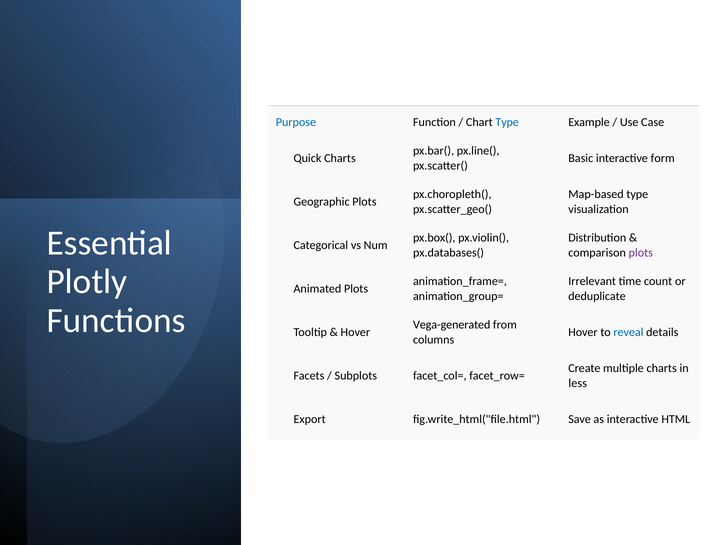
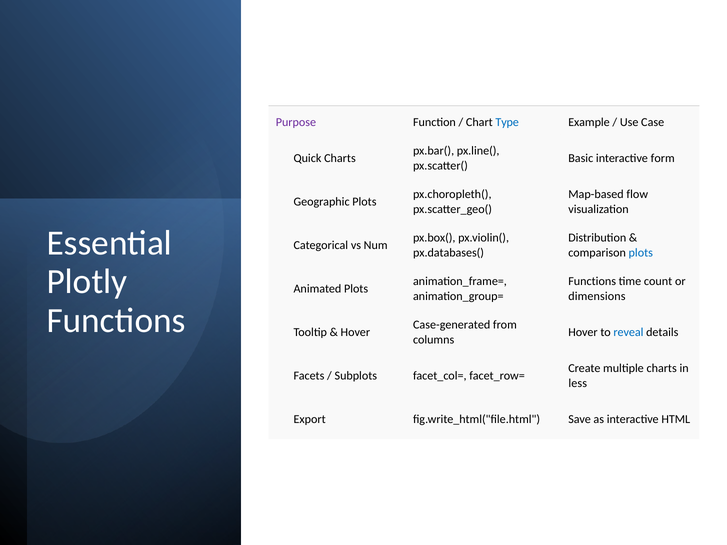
Purpose colour: blue -> purple (296, 122)
Map-based type: type -> flow (637, 194)
plots colour: purple -> blue (641, 253)
Irrelevant: Irrelevant -> Functions (592, 282)
deduplicate: deduplicate -> dimensions (597, 296)
Vega-generated: Vega-generated -> Case-generated (452, 325)
